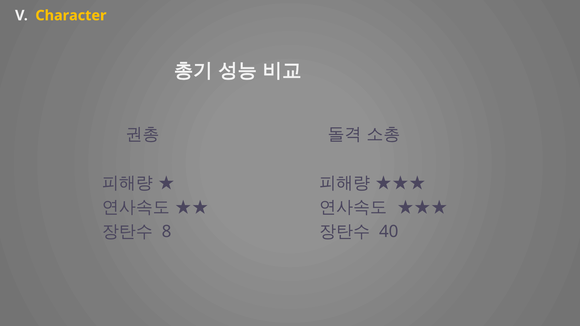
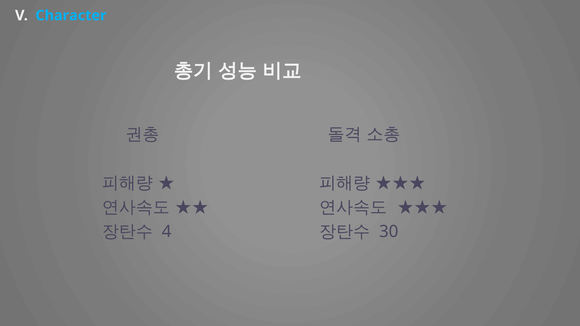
Character colour: yellow -> light blue (71, 15)
8: 8 -> 4 (167, 232)
40: 40 -> 30 (389, 232)
